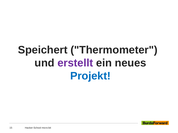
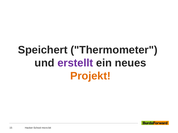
Projekt colour: blue -> orange (90, 76)
